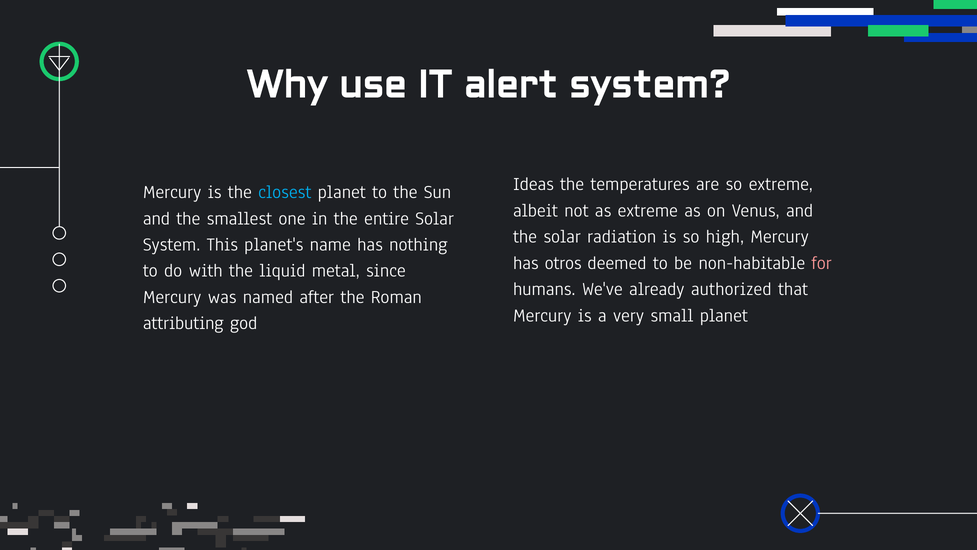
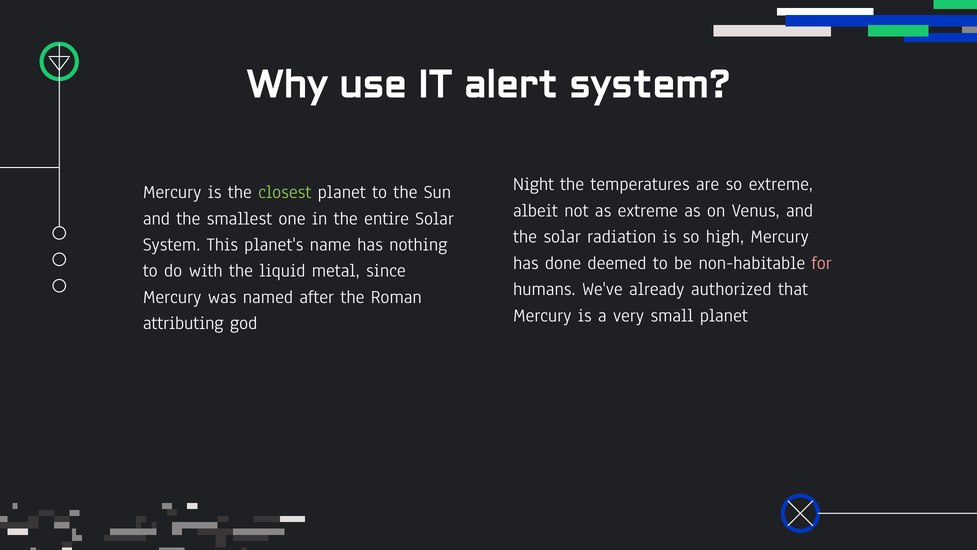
Ideas: Ideas -> Night (533, 184)
closest colour: light blue -> light green (285, 192)
otros: otros -> done (563, 263)
